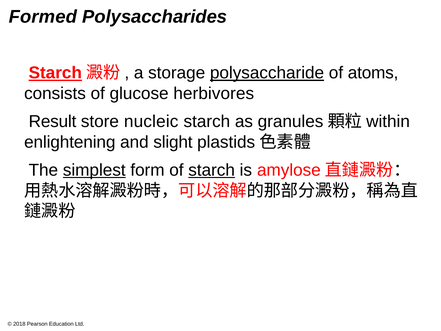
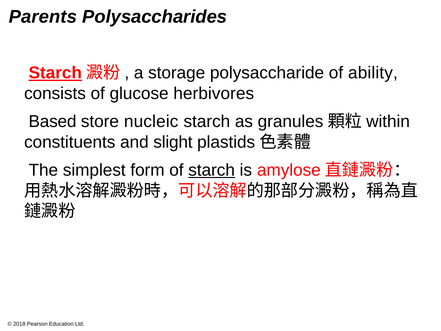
Formed: Formed -> Parents (43, 17)
polysaccharide underline: present -> none (267, 73)
atoms: atoms -> ability (373, 73)
Result: Result -> Based (53, 121)
enlightening: enlightening -> constituents (70, 142)
simplest underline: present -> none (94, 170)
